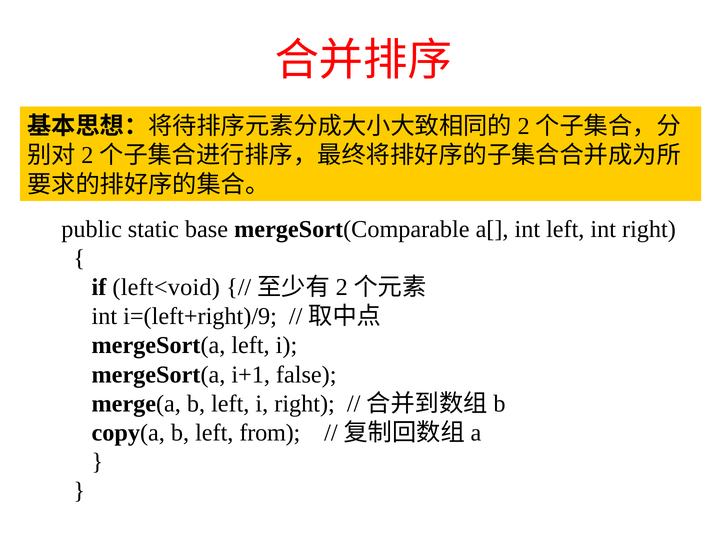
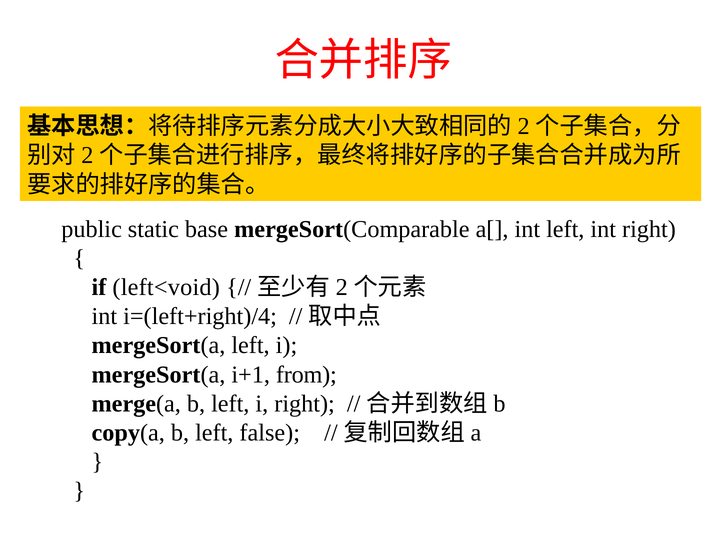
i=(left+right)/9: i=(left+right)/9 -> i=(left+right)/4 (200, 317)
false: false -> from (306, 375)
from: from -> false (270, 433)
